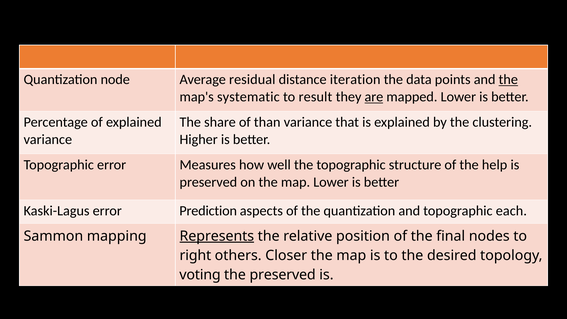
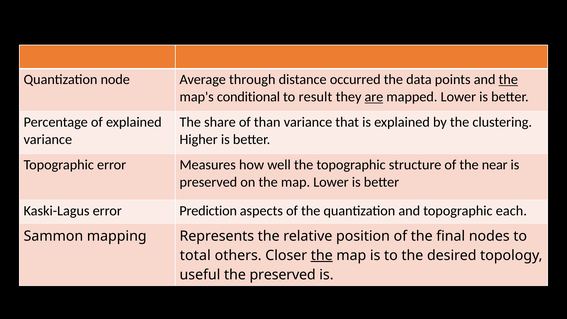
residual: residual -> through (252, 80)
iteration: iteration -> occurred (355, 80)
systematic: systematic -> conditional (248, 97)
help: help -> near (495, 165)
Represents underline: present -> none (217, 236)
right: right -> total (195, 255)
the underline: none -> present (322, 255)
voting: voting -> useful (200, 275)
